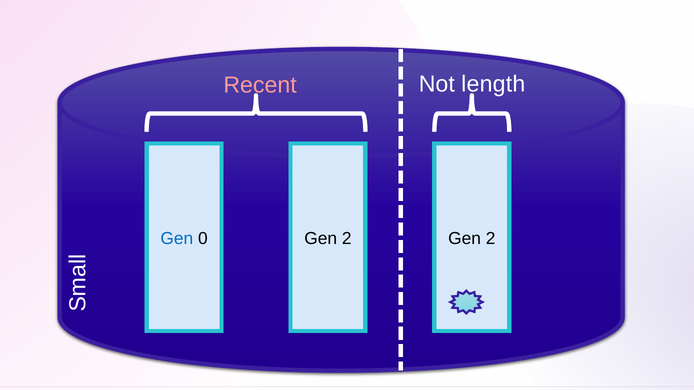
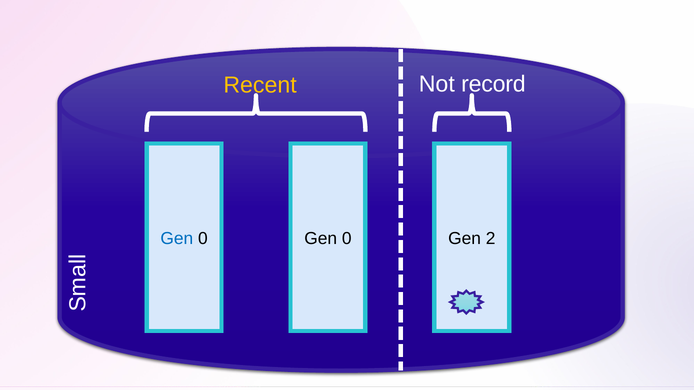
Recent colour: pink -> yellow (260, 85)
length: length -> record (493, 84)
0 Gen 2: 2 -> 0 (347, 239)
